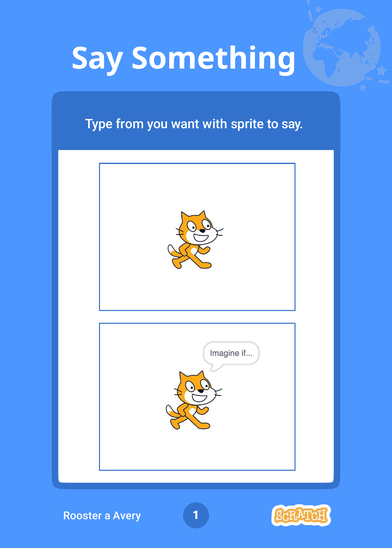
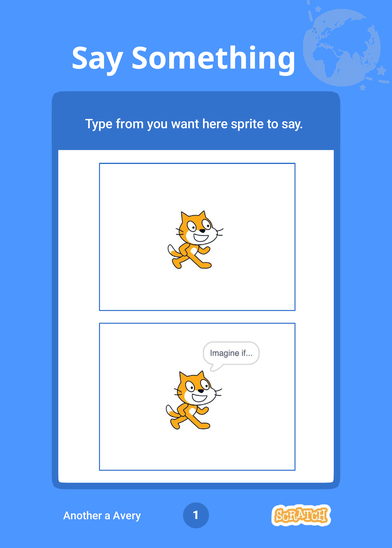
with: with -> here (215, 124)
Rooster: Rooster -> Another (83, 517)
